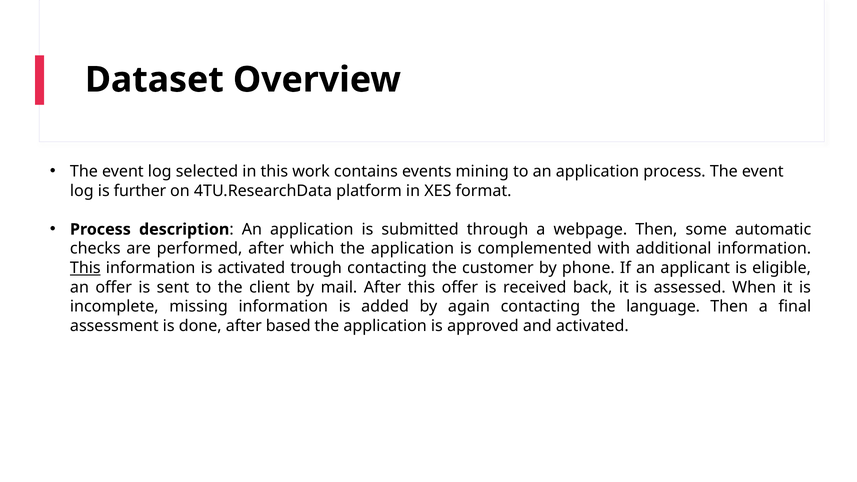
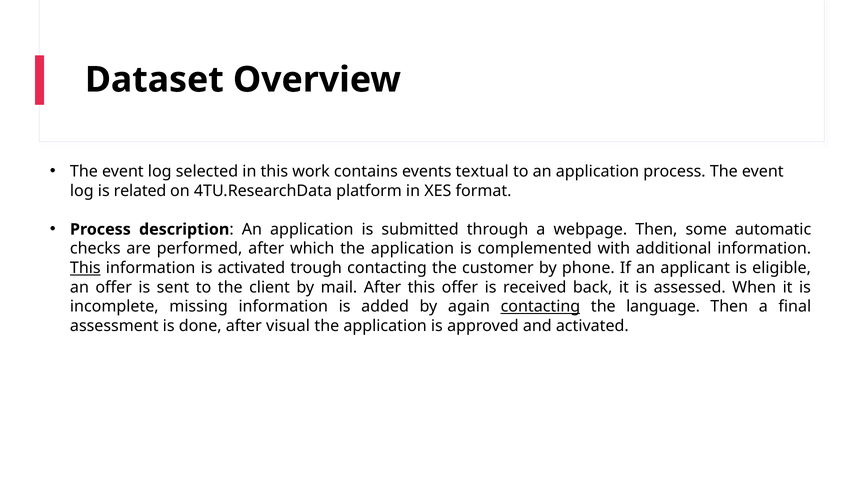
mining: mining -> textual (482, 172)
further: further -> related (140, 191)
contacting underline: none -> present (540, 307)
based: based -> visual (288, 326)
